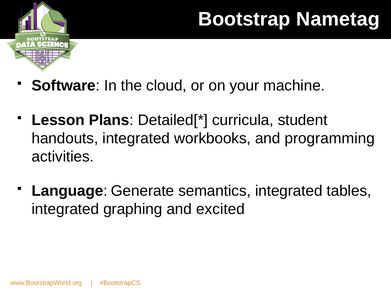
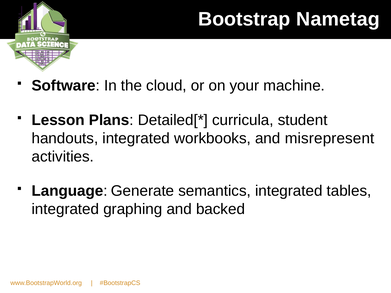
programming: programming -> misrepresent (330, 138)
excited: excited -> backed (221, 209)
